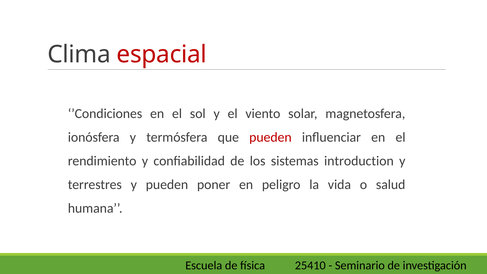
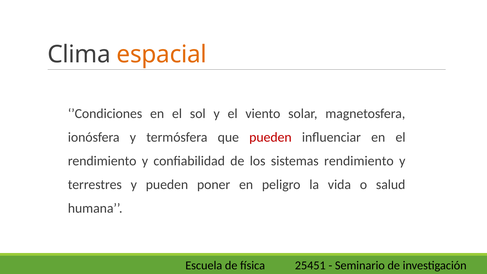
espacial colour: red -> orange (162, 55)
sistemas introduction: introduction -> rendimiento (359, 161)
25410: 25410 -> 25451 (310, 265)
